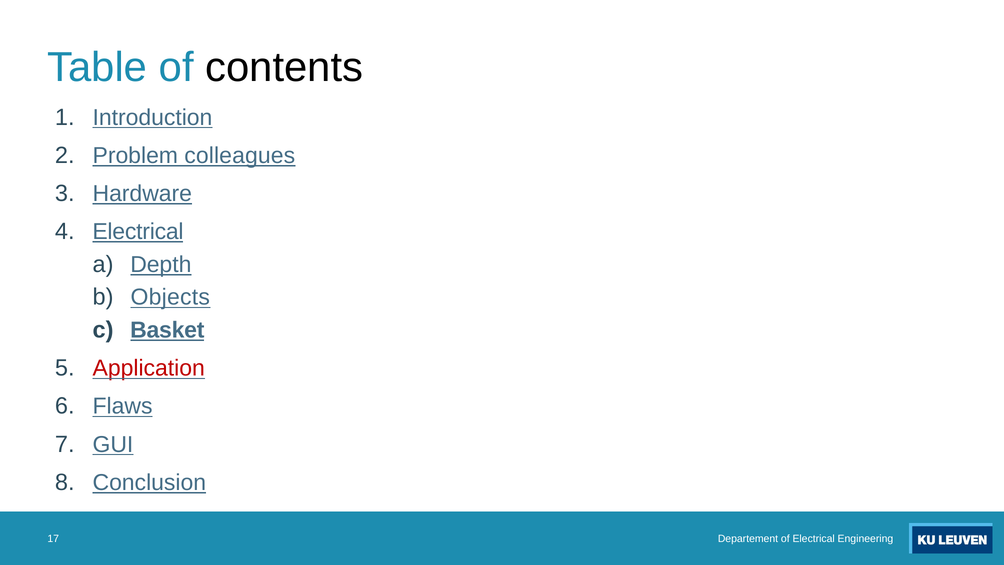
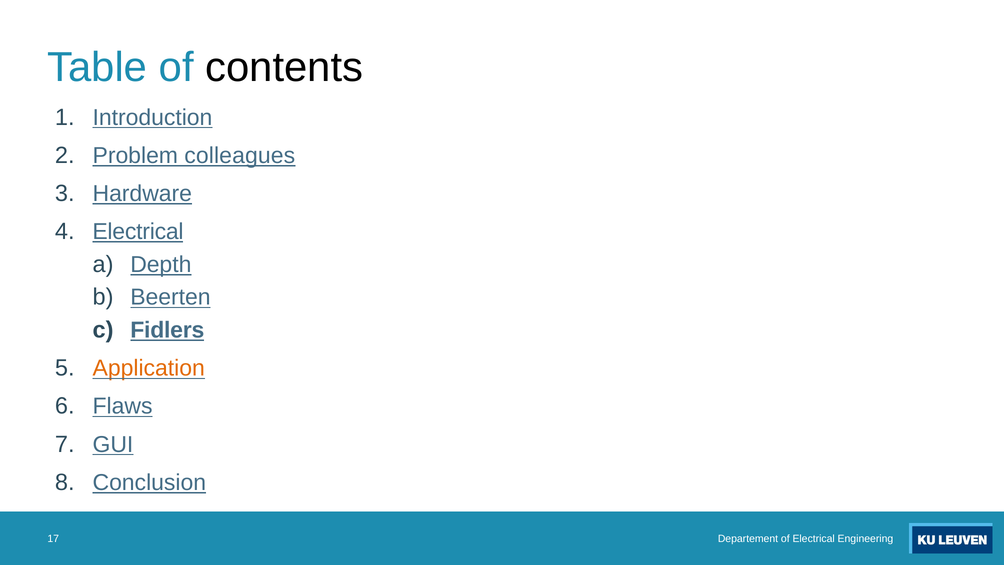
Objects: Objects -> Beerten (170, 297)
Basket: Basket -> Fidlers (167, 330)
Application colour: red -> orange (149, 368)
